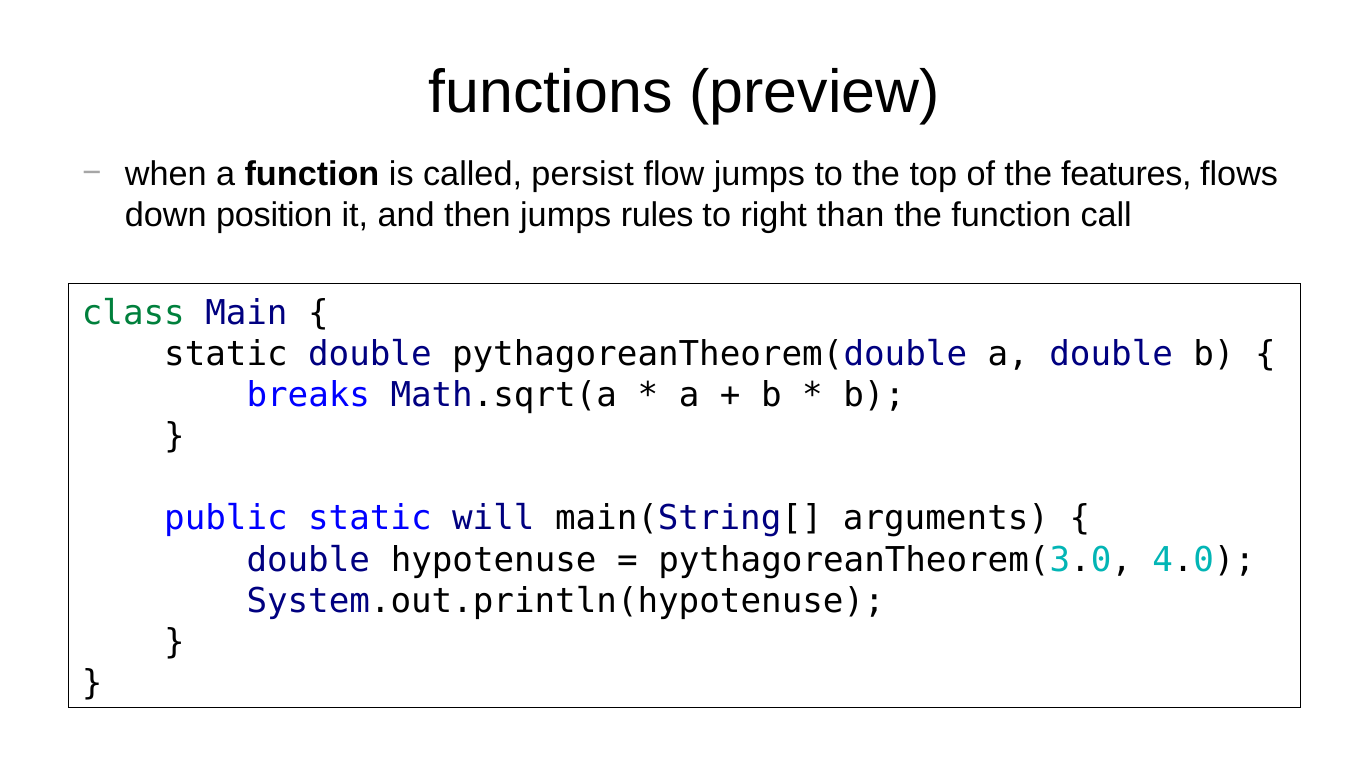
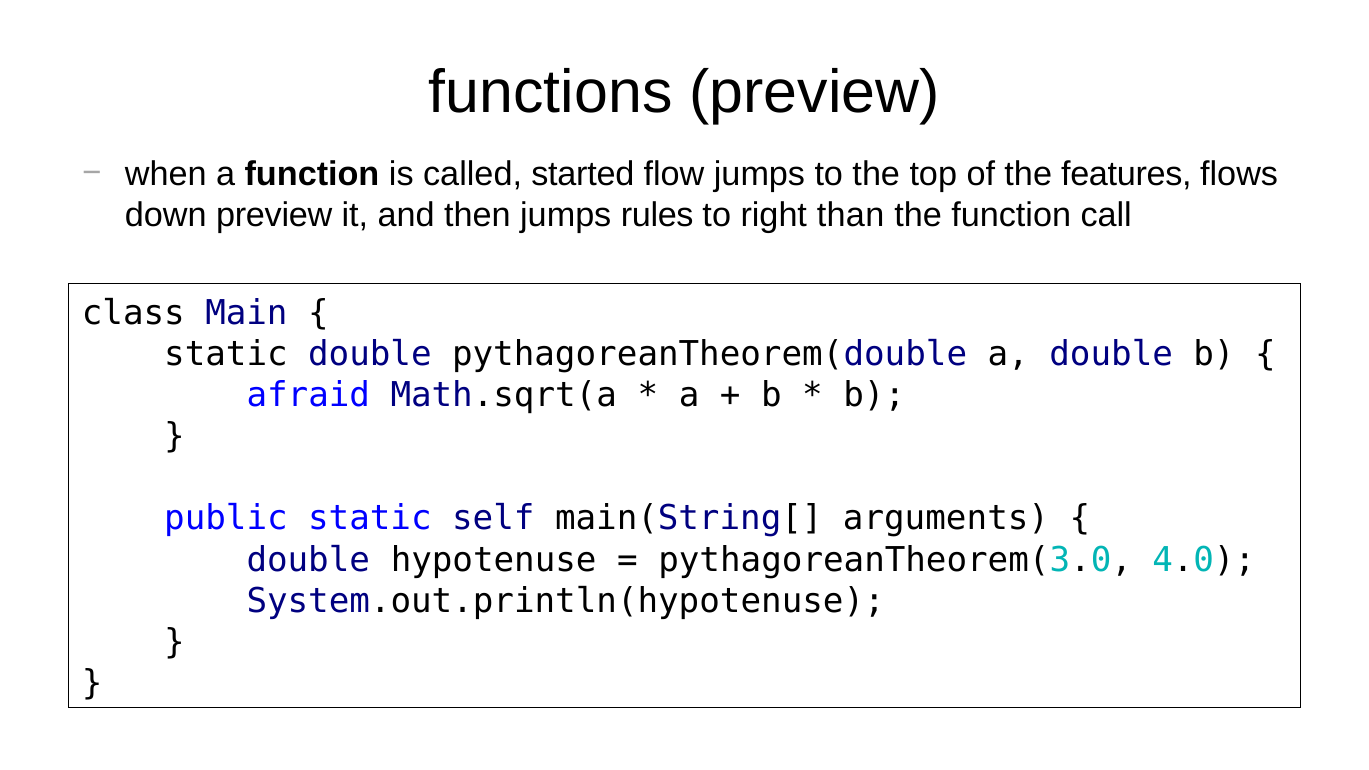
persist: persist -> started (583, 174)
down position: position -> preview (274, 215)
class colour: green -> black (133, 313)
breaks: breaks -> afraid (308, 396)
will: will -> self (493, 519)
